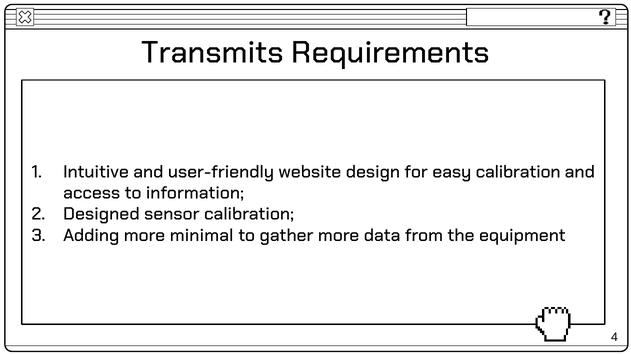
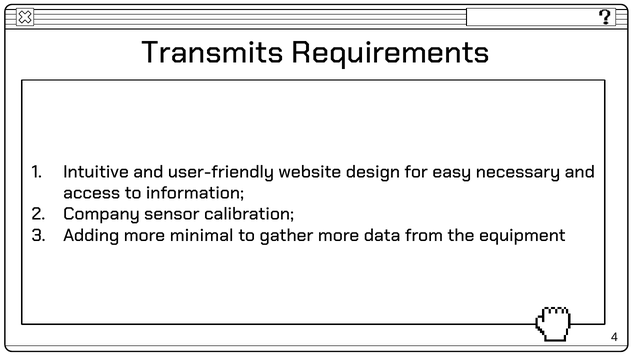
easy calibration: calibration -> necessary (518, 172)
Designed: Designed -> Company (101, 214)
